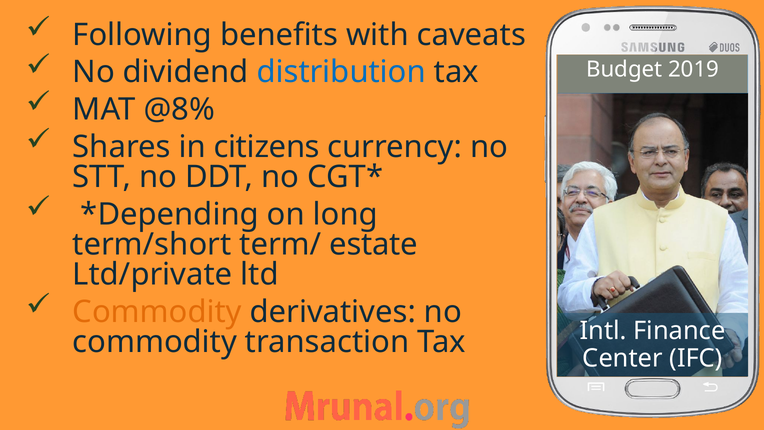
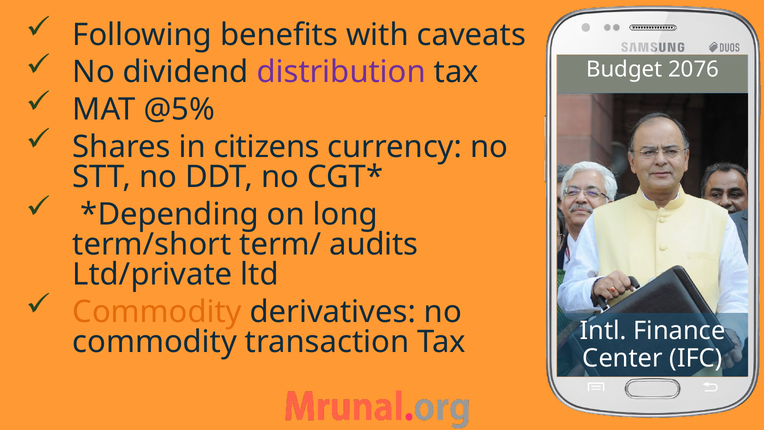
distribution colour: blue -> purple (341, 72)
2019: 2019 -> 2076 (694, 69)
@8%: @8% -> @5% (179, 109)
estate: estate -> audits (374, 244)
